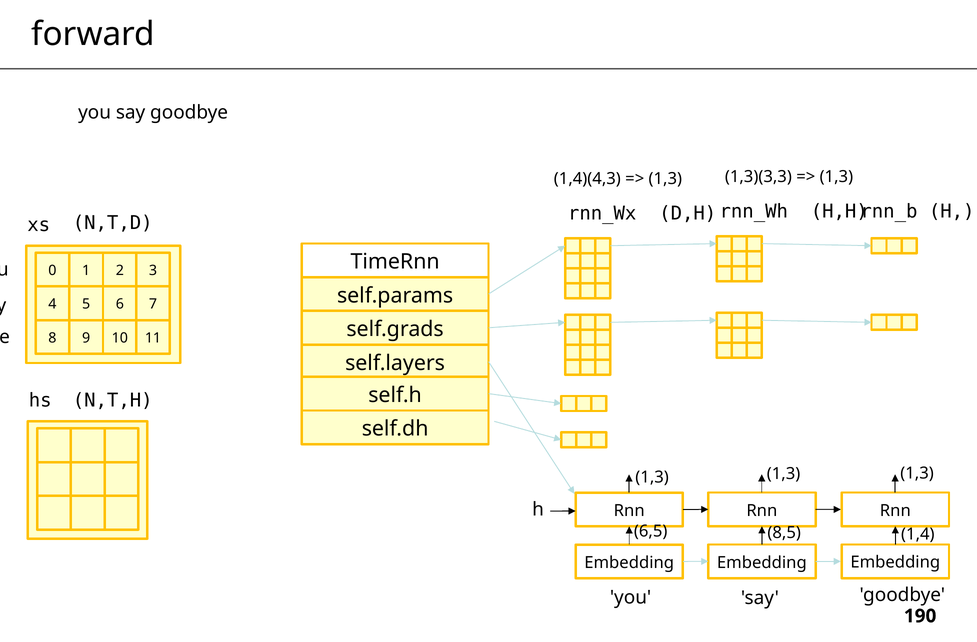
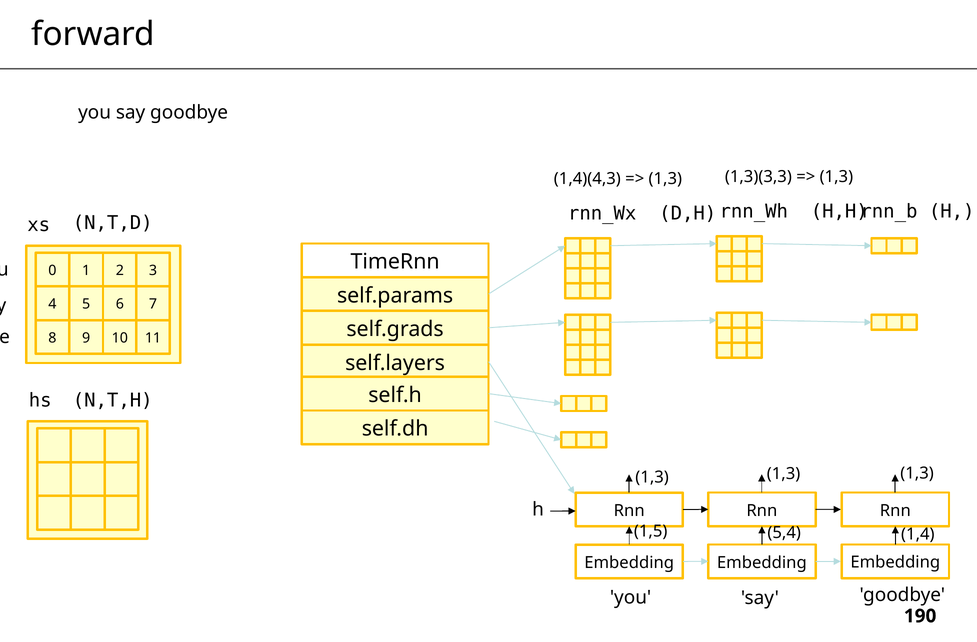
6,5: 6,5 -> 1,5 (651, 531)
8,5: 8,5 -> 5,4 (784, 532)
